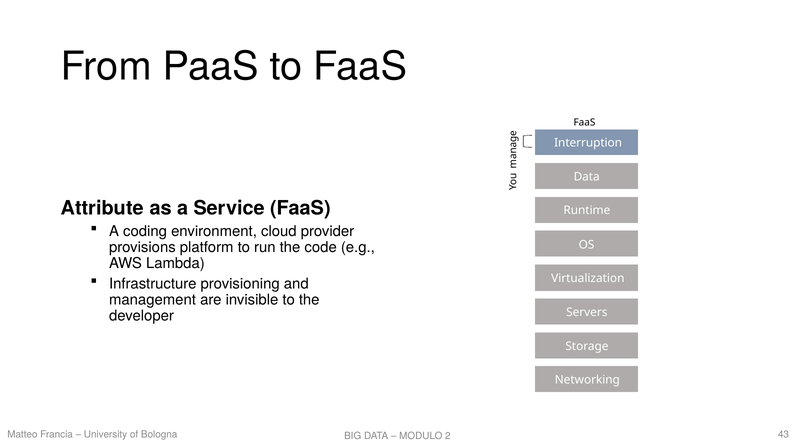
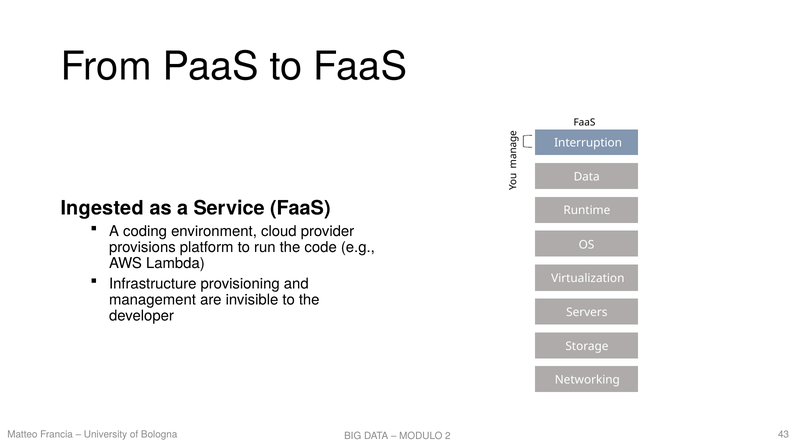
Attribute: Attribute -> Ingested (102, 208)
